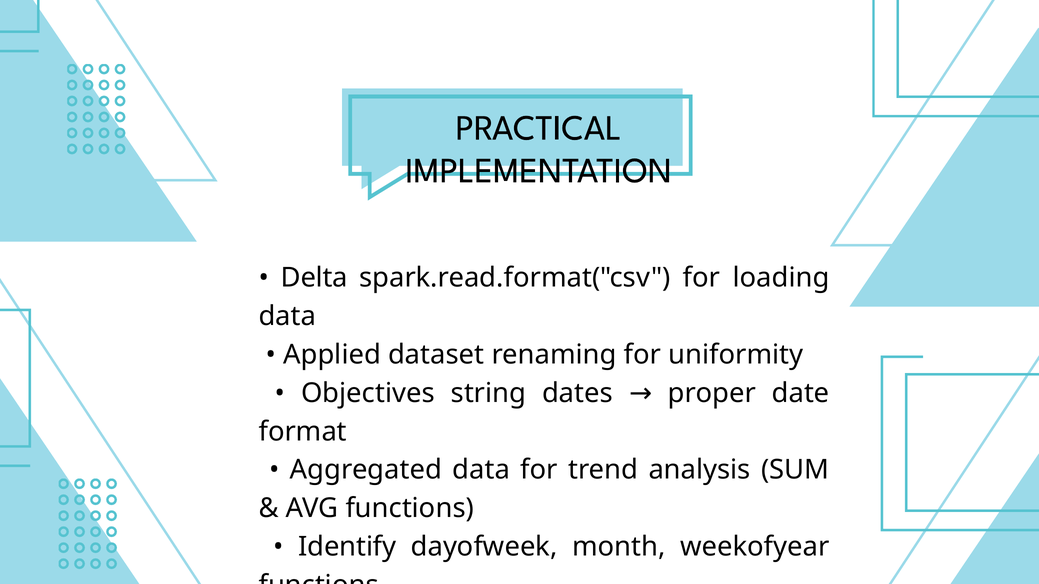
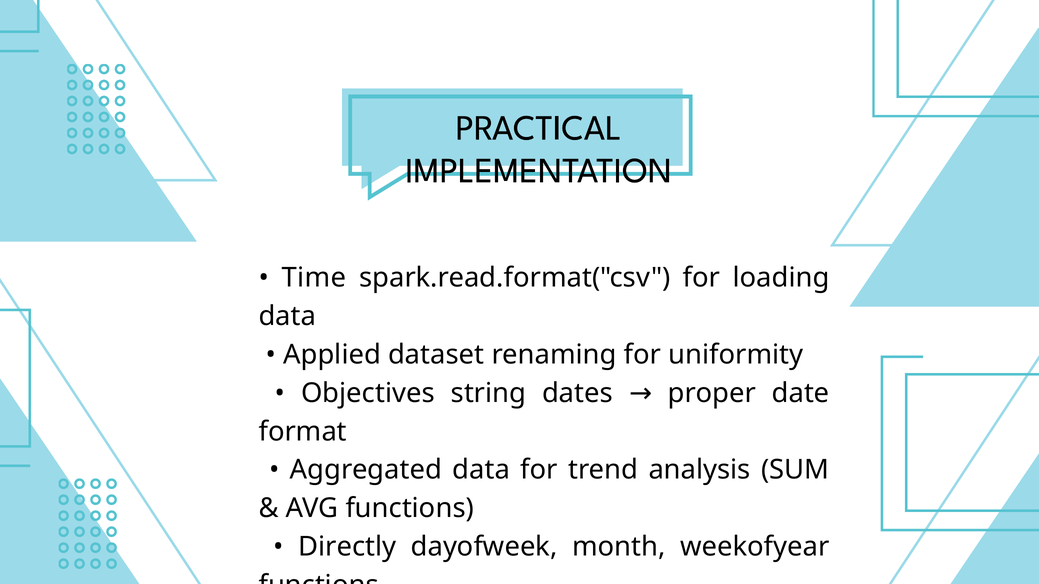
Delta: Delta -> Time (314, 278)
Identify: Identify -> Directly (347, 547)
